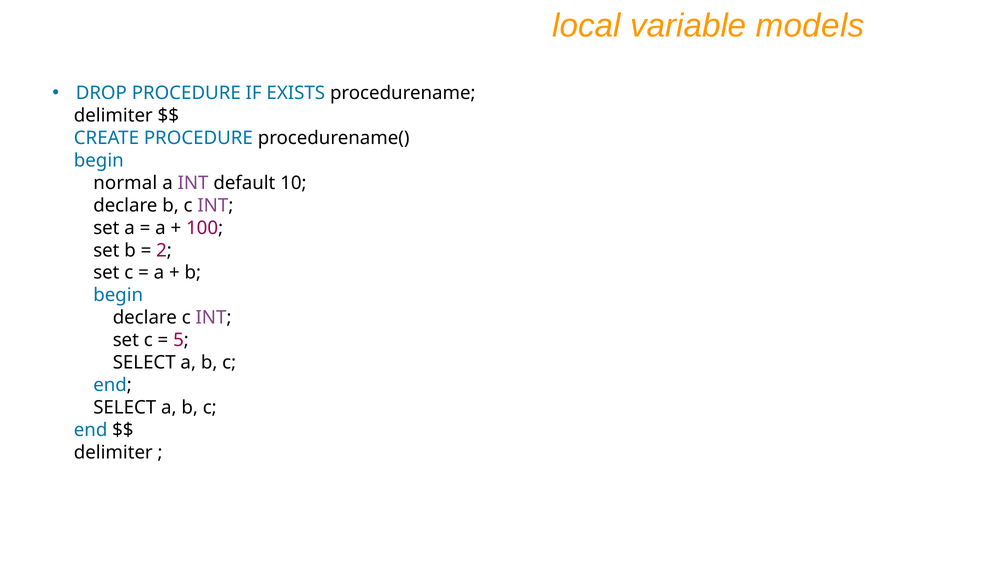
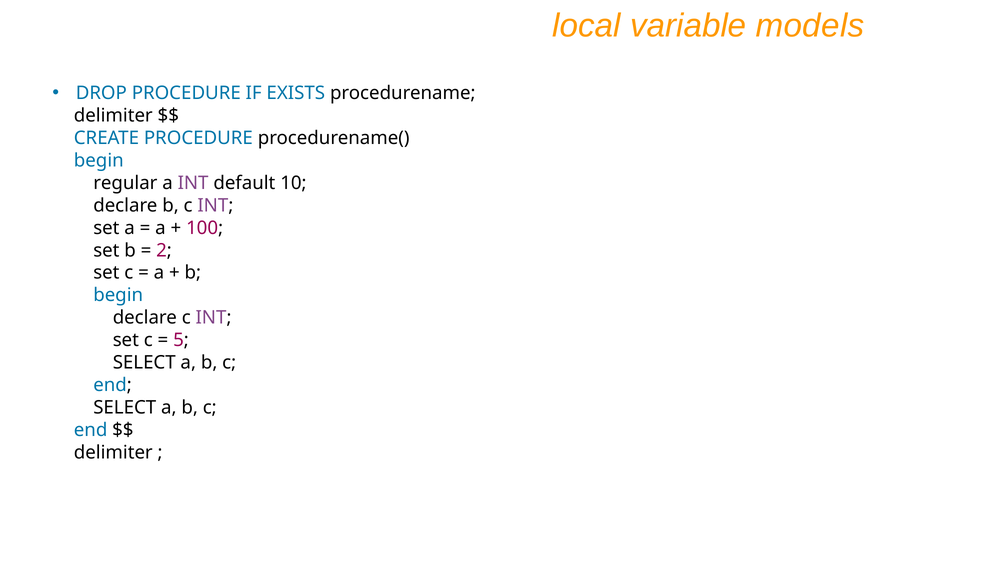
normal: normal -> regular (125, 183)
